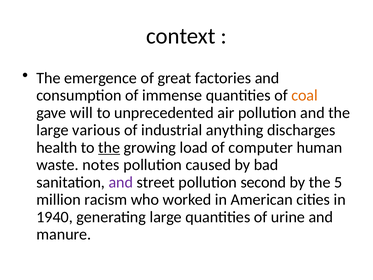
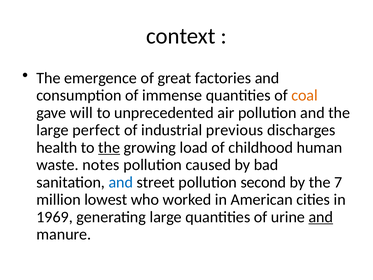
various: various -> perfect (96, 130)
anything: anything -> previous (235, 130)
computer: computer -> childhood (261, 147)
and colour: purple -> blue (121, 182)
5: 5 -> 7 (338, 182)
racism: racism -> lowest (106, 199)
1940: 1940 -> 1969 (55, 217)
and underline: none -> present (321, 217)
